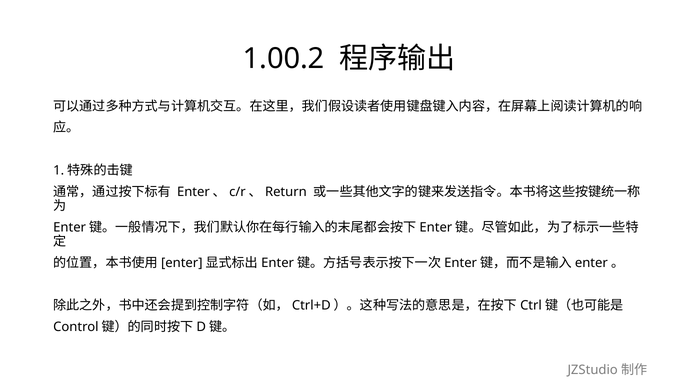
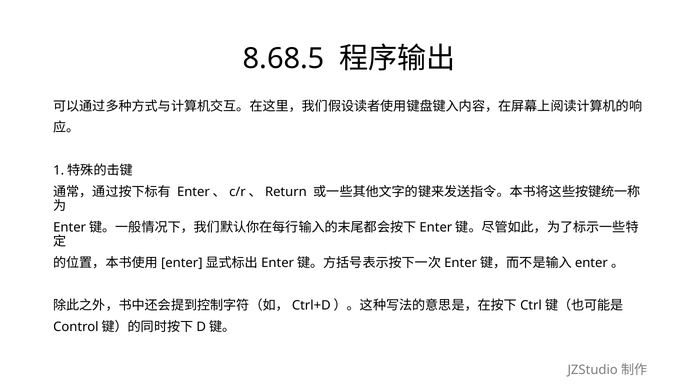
1.00.2: 1.00.2 -> 8.68.5 (284, 59)
